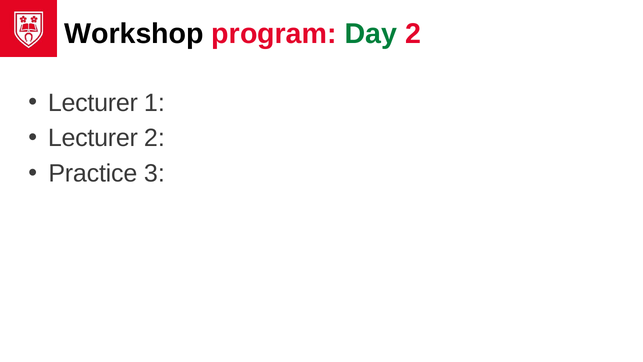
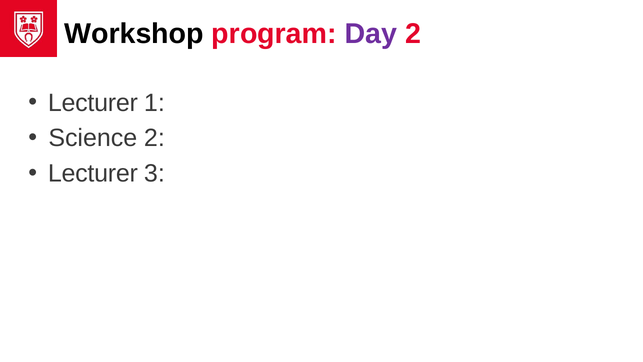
Day colour: green -> purple (371, 34)
Lecturer: Lecturer -> Science (93, 138)
Practice: Practice -> Lecturer (93, 174)
